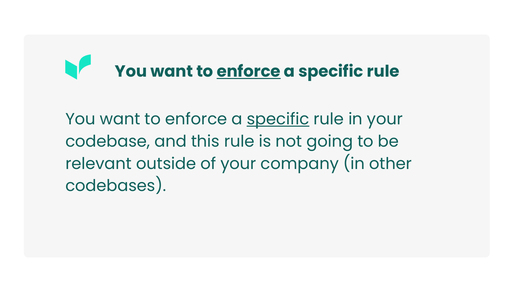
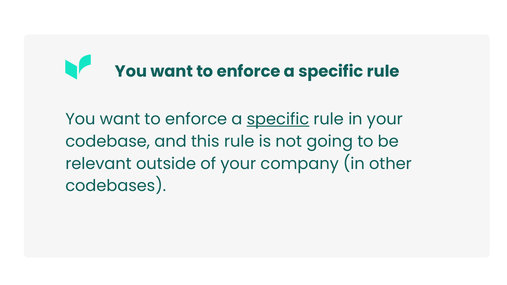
enforce underline: present -> none (249, 72)
